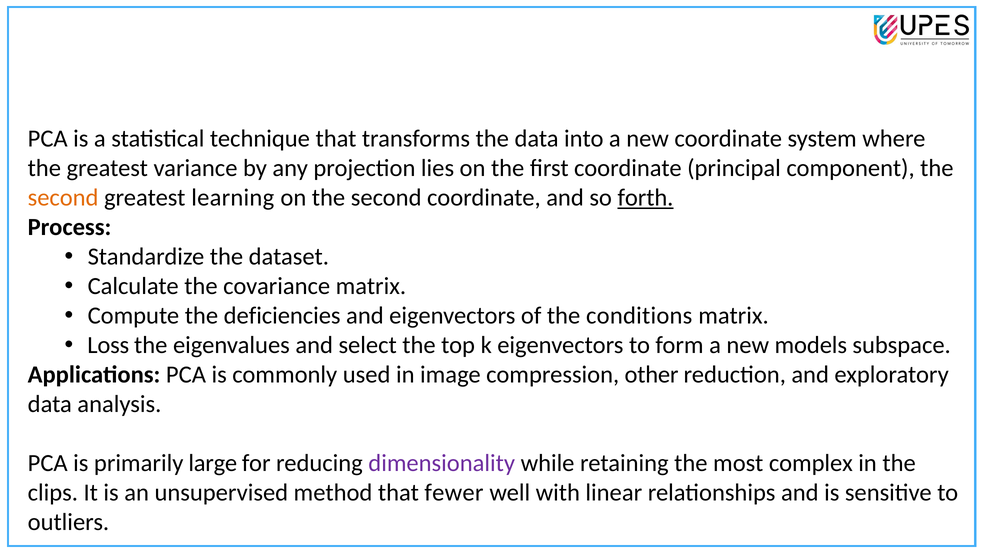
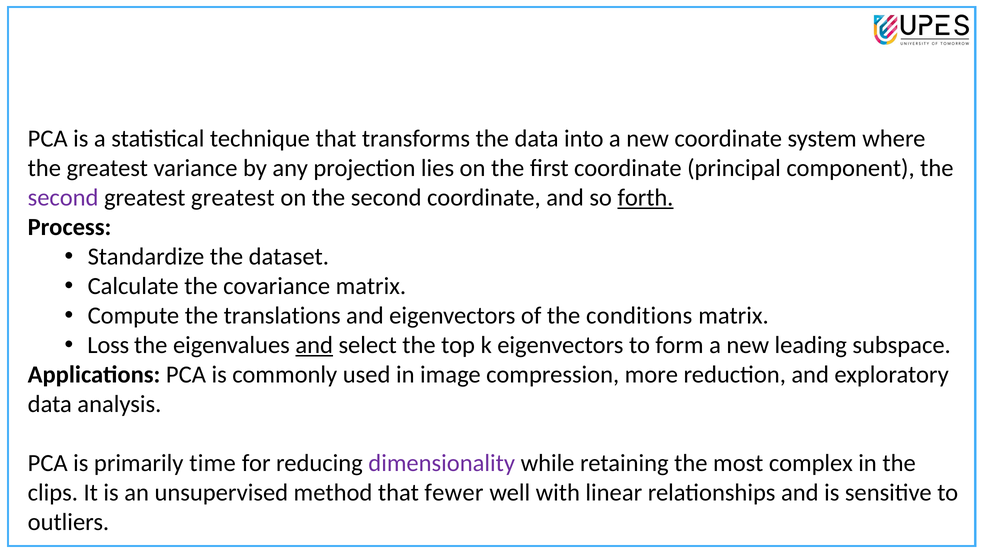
second colour: orange -> purple (63, 198)
greatest learning: learning -> greatest (233, 198)
deficiencies: deficiencies -> translations (282, 316)
and underline: none -> present (314, 345)
models: models -> leading (811, 345)
other: other -> more (651, 375)
large: large -> time (213, 463)
